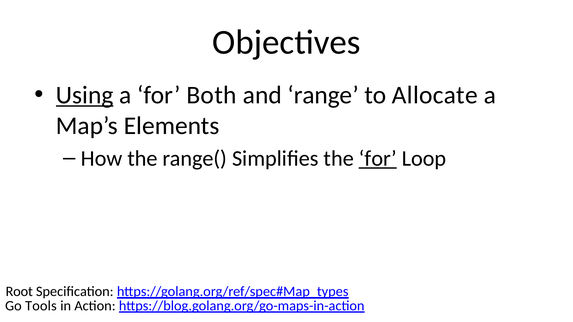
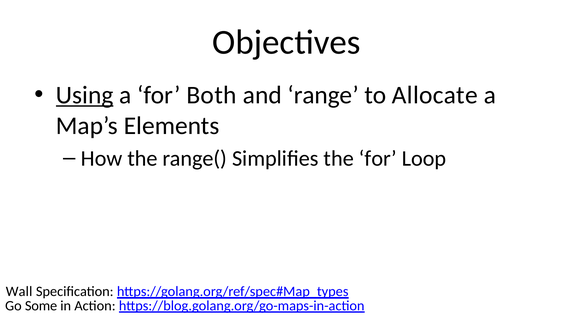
for underline: present -> none (378, 159)
Root: Root -> Wall (19, 292)
Tools: Tools -> Some (41, 306)
